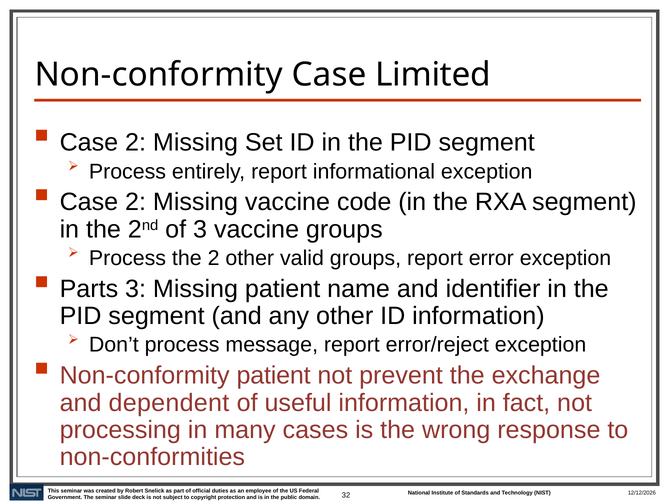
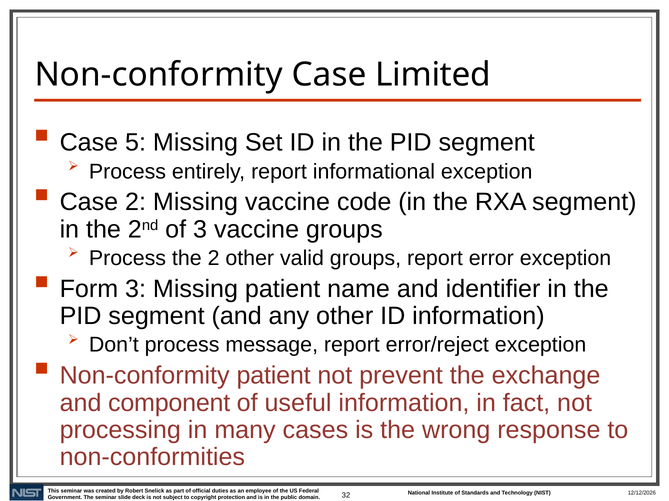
2: 2 -> 5 (136, 143)
Parts: Parts -> Form (89, 289)
dependent: dependent -> component (169, 403)
